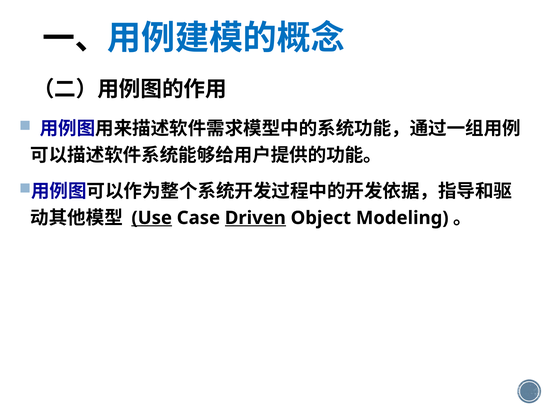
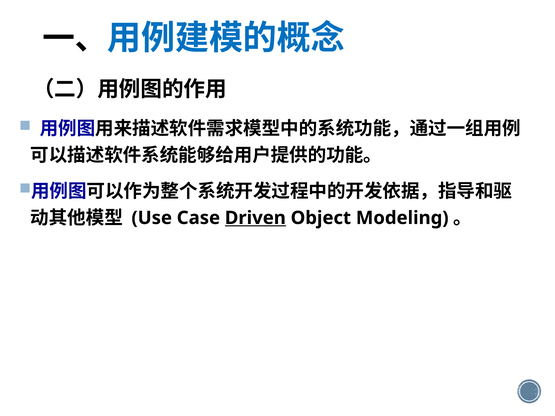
Use underline: present -> none (152, 218)
